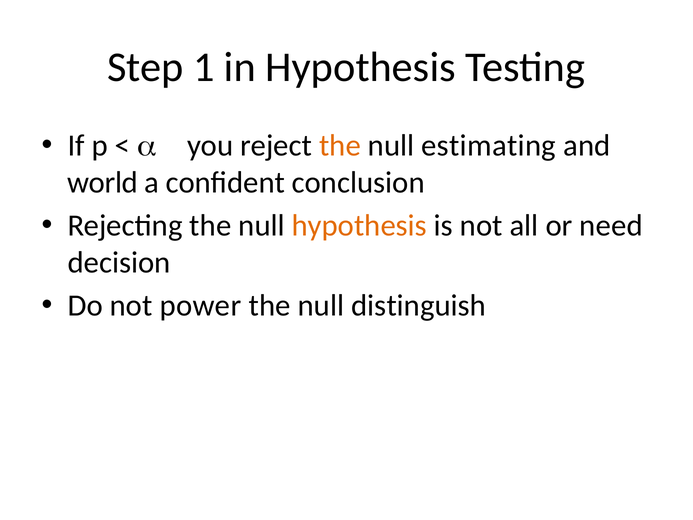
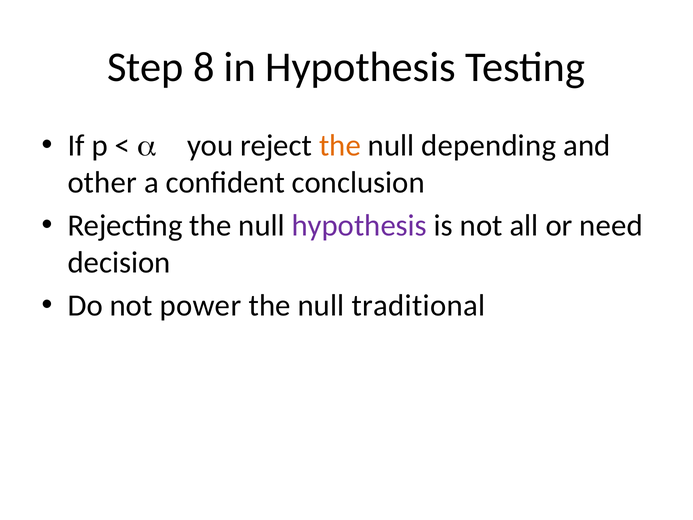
1: 1 -> 8 (204, 67)
estimating: estimating -> depending (489, 145)
world: world -> other (102, 182)
hypothesis colour: orange -> purple (359, 225)
distinguish: distinguish -> traditional (419, 306)
